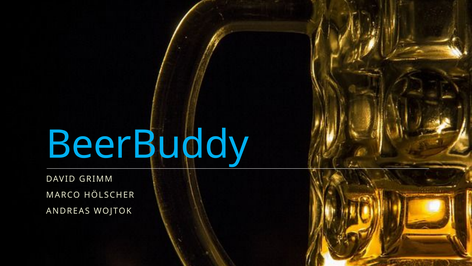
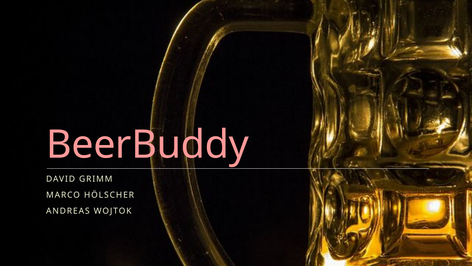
BeerBuddy colour: light blue -> pink (147, 145)
